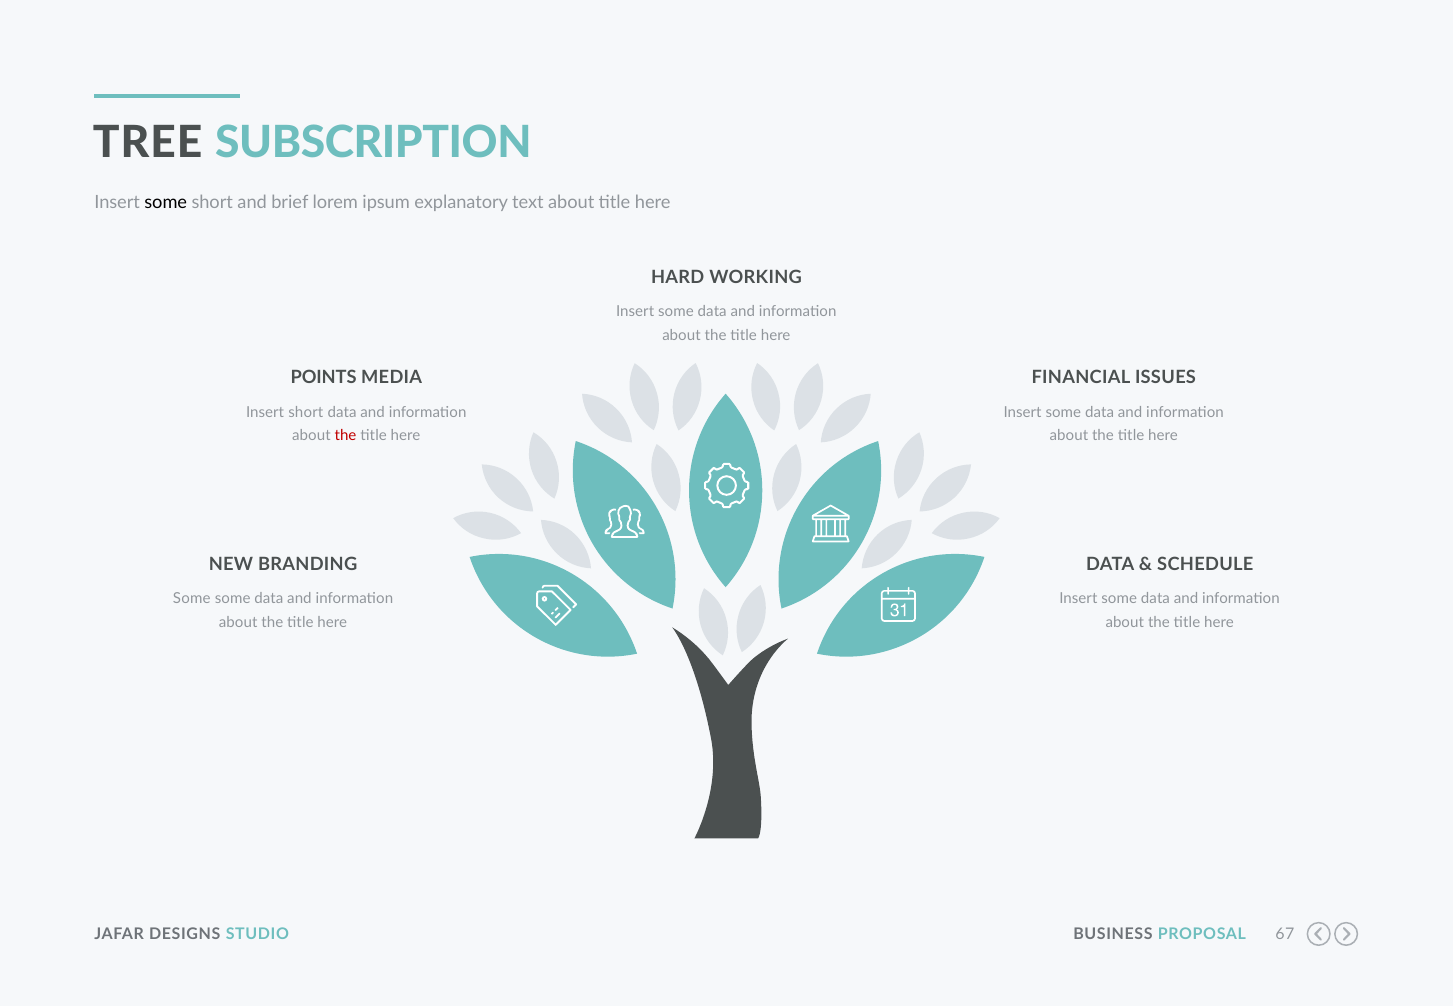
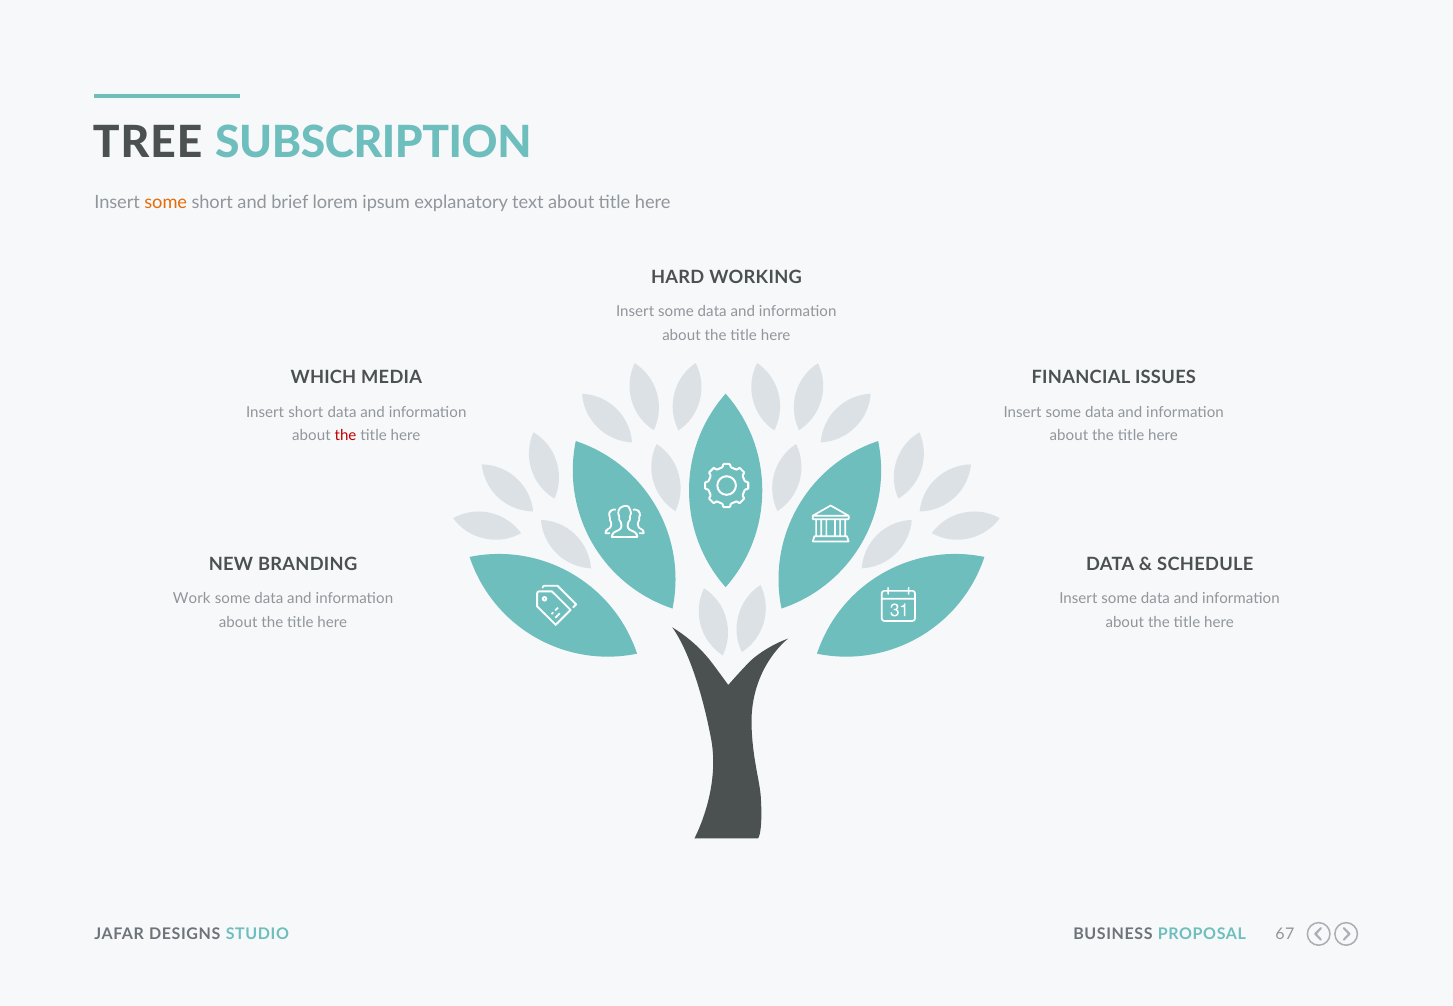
some colour: black -> orange (166, 202)
POINTS: POINTS -> WHICH (323, 378)
Some: Some -> Work (192, 599)
